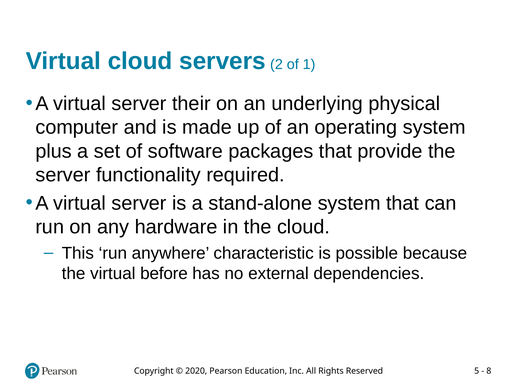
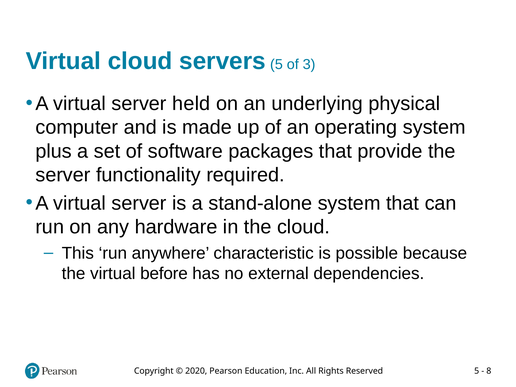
servers 2: 2 -> 5 (276, 64)
1: 1 -> 3 (309, 64)
their: their -> held (191, 104)
